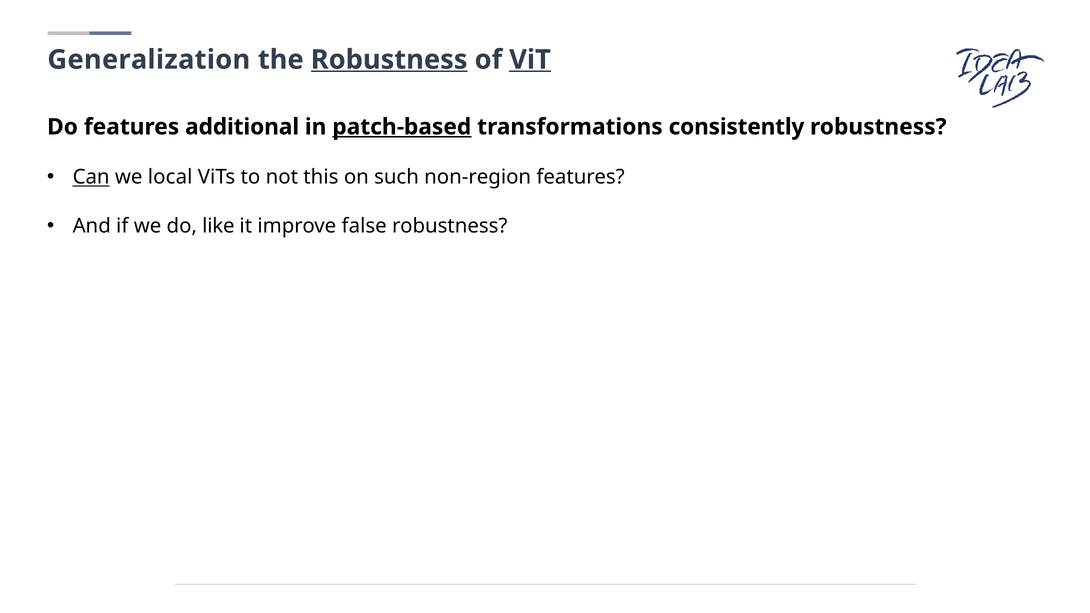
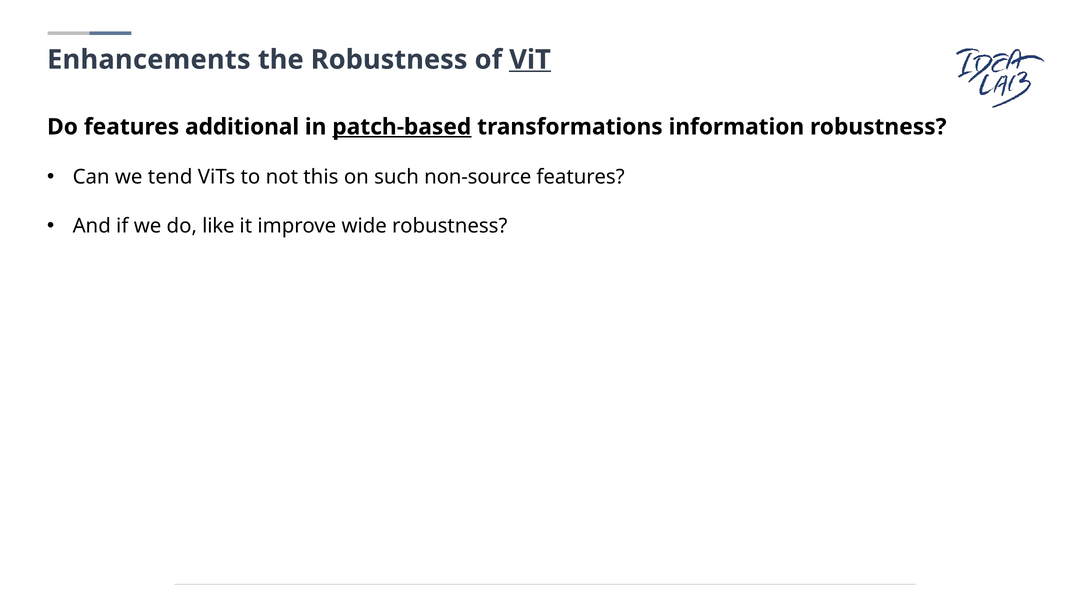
Generalization: Generalization -> Enhancements (149, 60)
Robustness underline: present -> none (389, 60)
consistently: consistently -> information (736, 127)
Can underline: present -> none (91, 177)
local: local -> tend (170, 177)
non-region: non-region -> non-source (478, 177)
false: false -> wide (364, 226)
